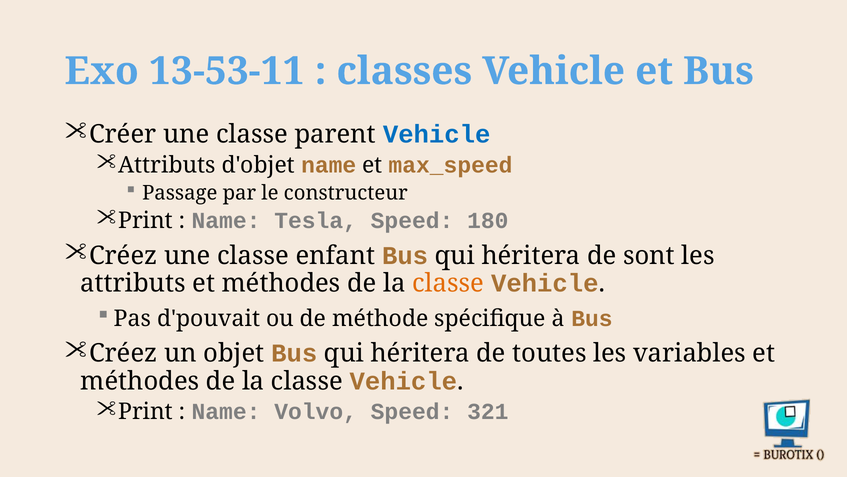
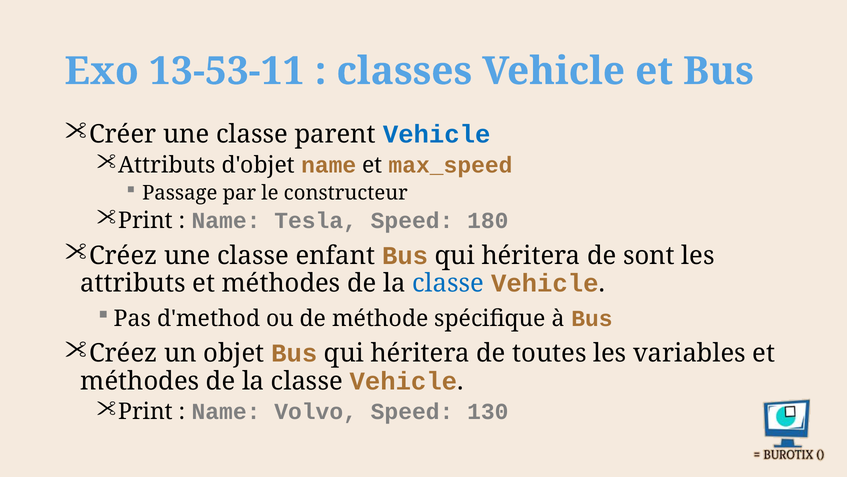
classe colour: orange -> blue (448, 283)
d'pouvait: d'pouvait -> d'method (209, 318)
321: 321 -> 130 (488, 411)
